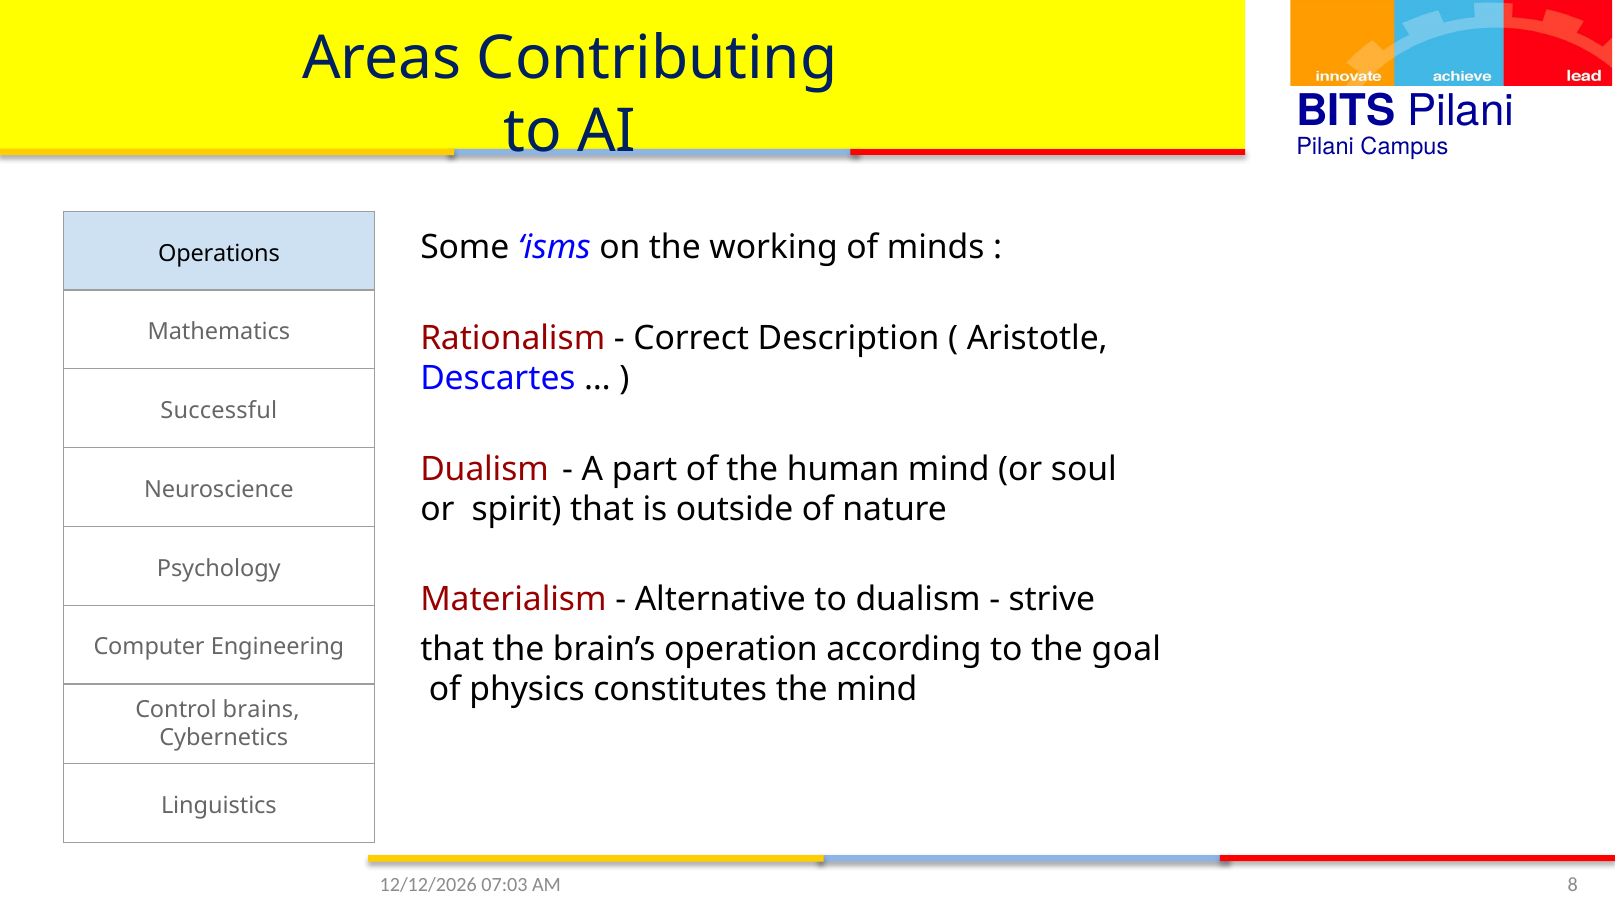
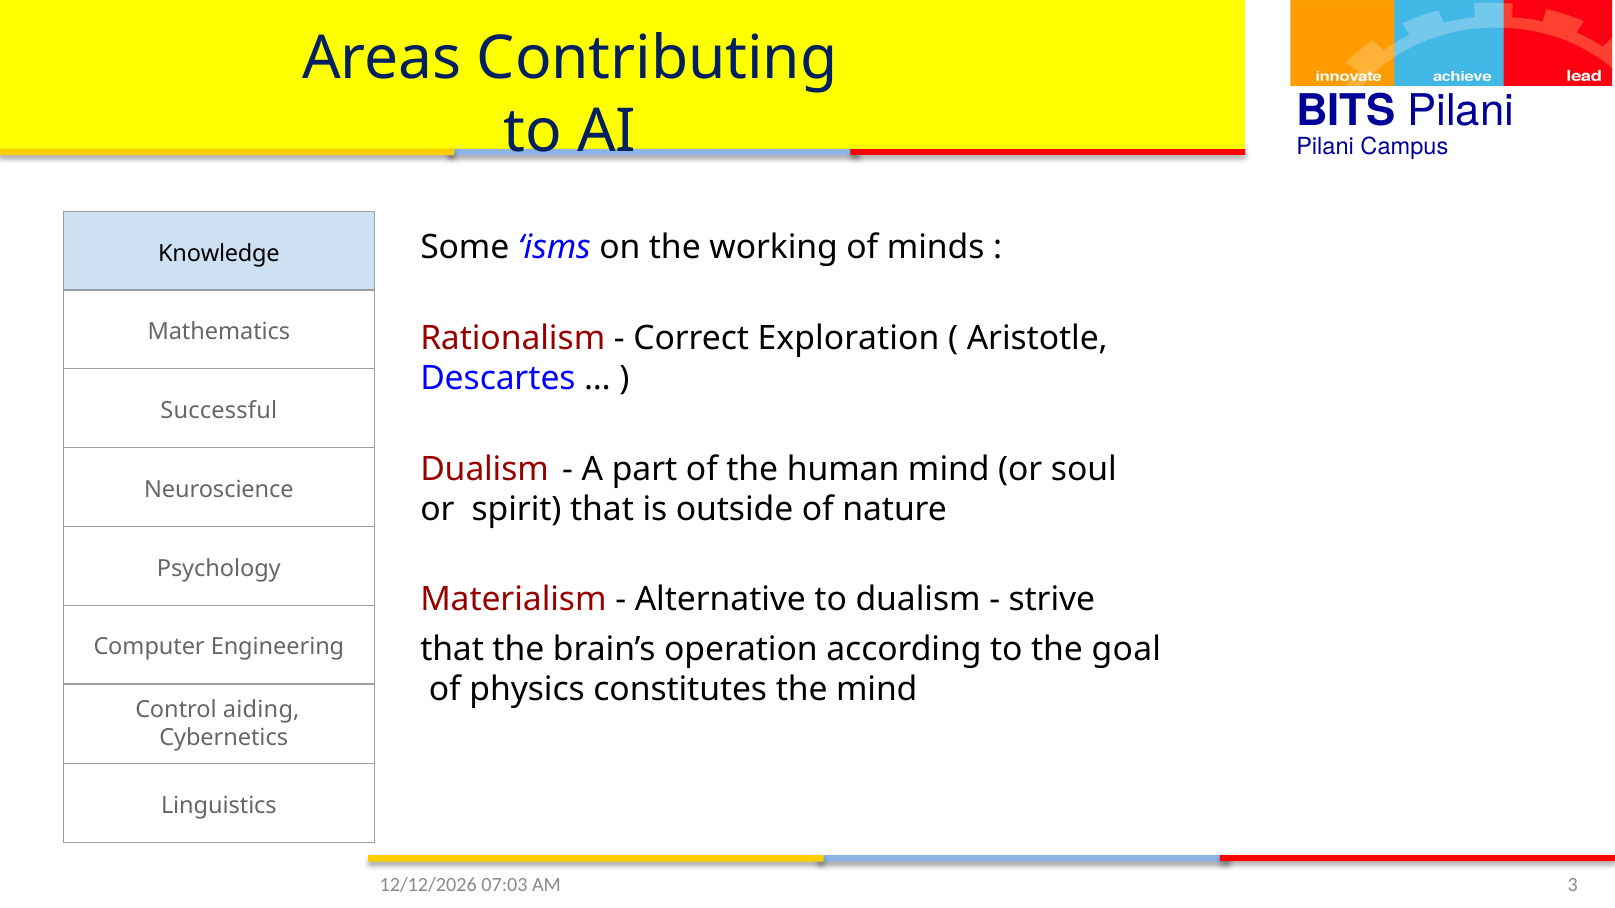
Operations: Operations -> Knowledge (219, 253)
Description: Description -> Exploration (849, 339)
brains: brains -> aiding (261, 710)
8: 8 -> 3 (1573, 885)
